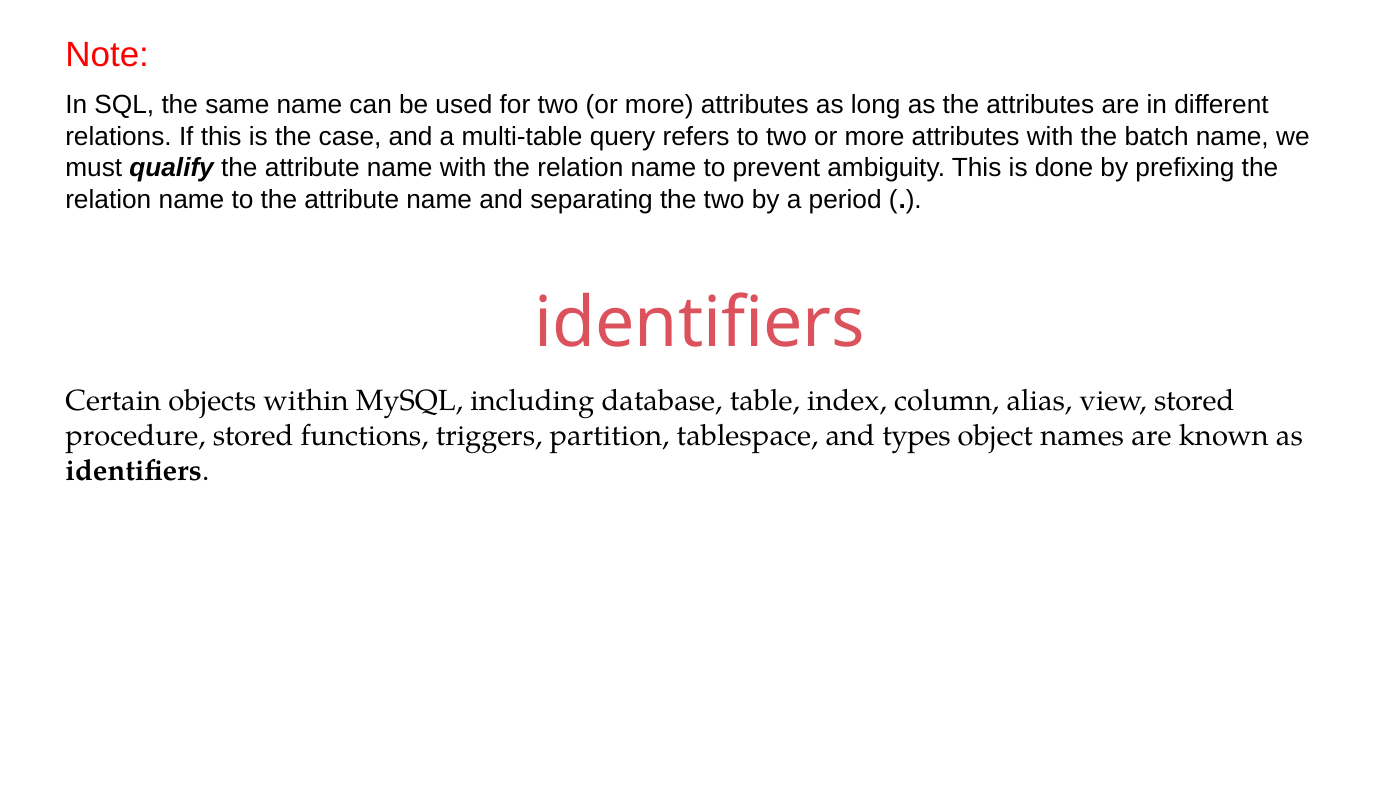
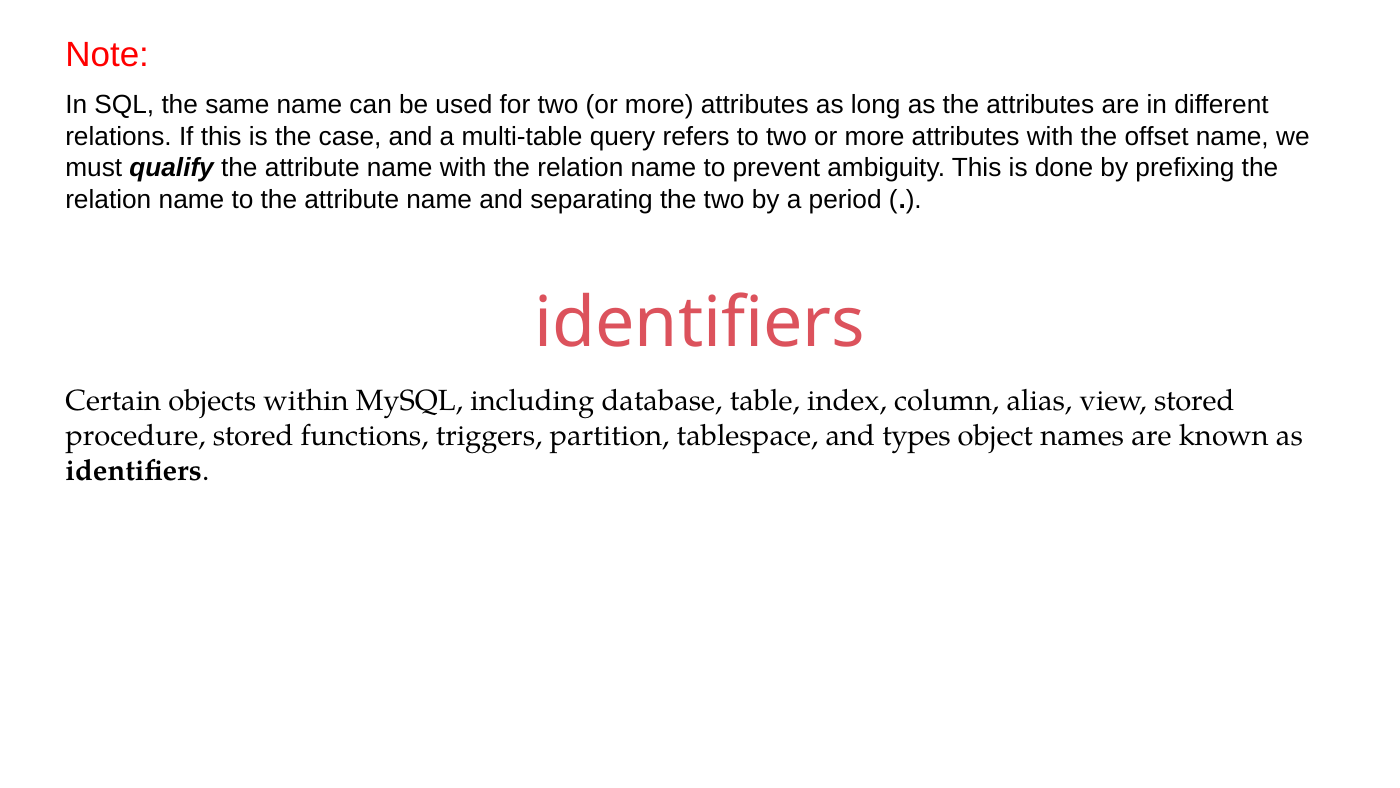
batch: batch -> offset (1157, 137)
